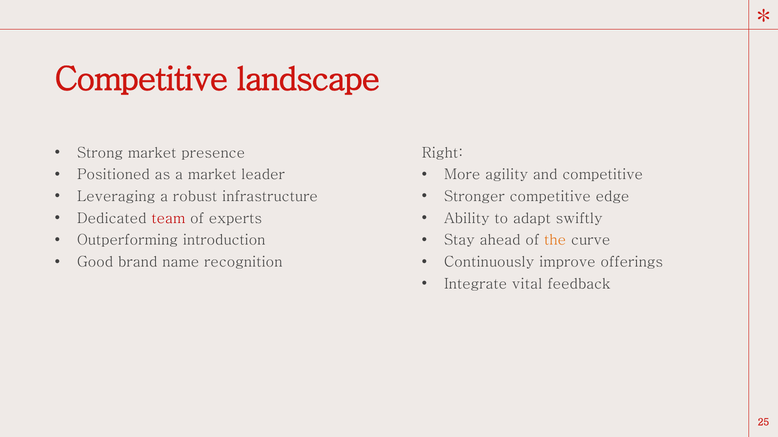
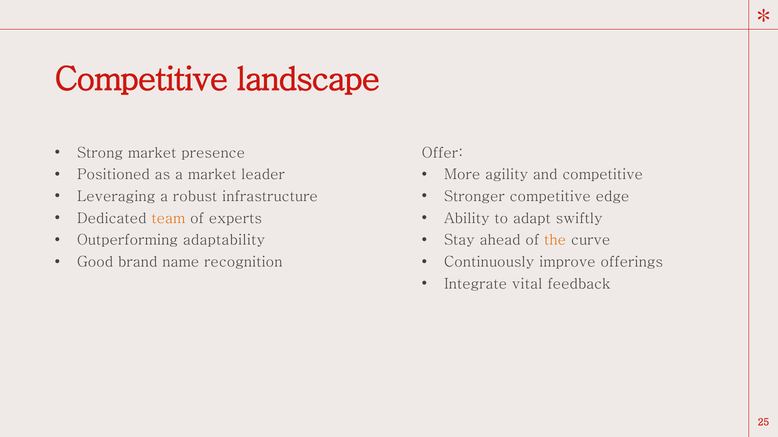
Right: Right -> Offer (443, 153)
team colour: red -> orange (168, 219)
introduction: introduction -> adaptability (224, 240)
